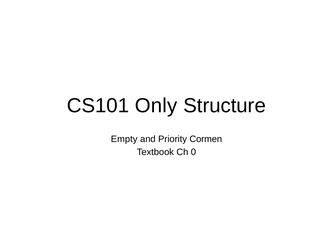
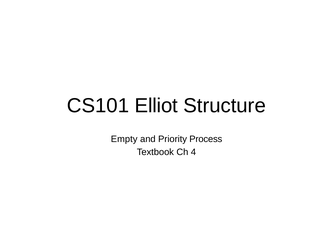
Only: Only -> Elliot (156, 105)
Cormen: Cormen -> Process (206, 139)
0: 0 -> 4 (193, 152)
